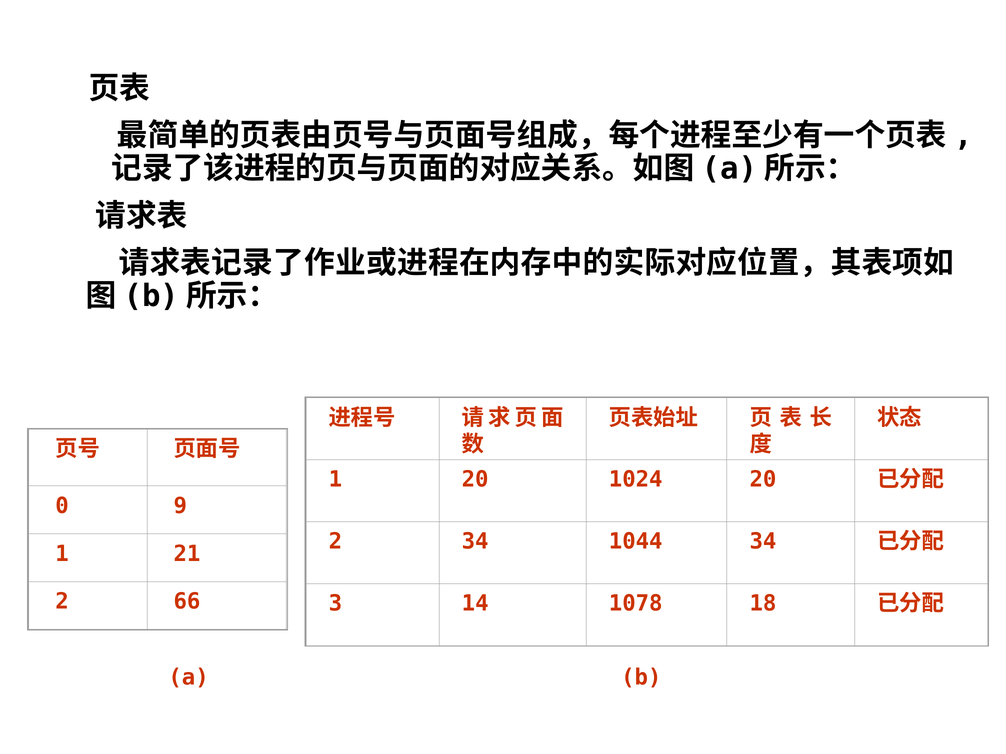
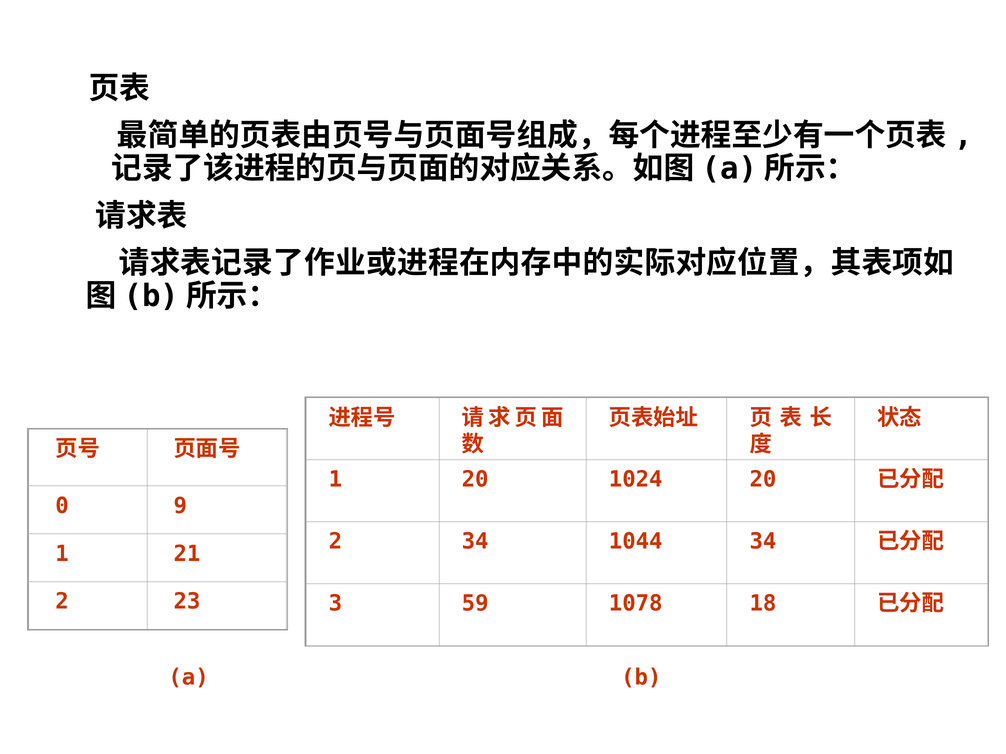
66: 66 -> 23 (187, 602)
14: 14 -> 59 (475, 604)
